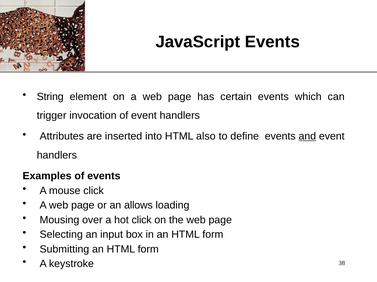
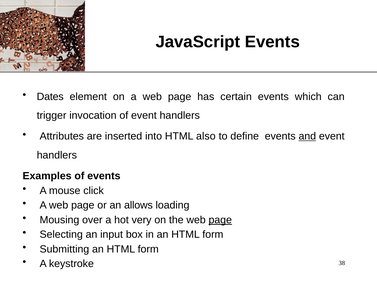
String: String -> Dates (50, 97)
hot click: click -> very (142, 220)
page underline: none -> present (220, 220)
